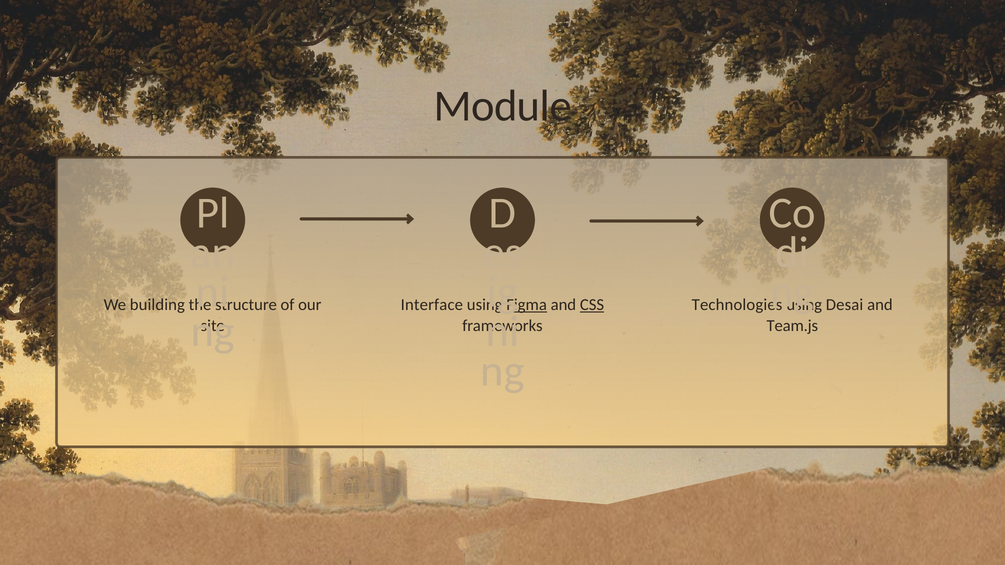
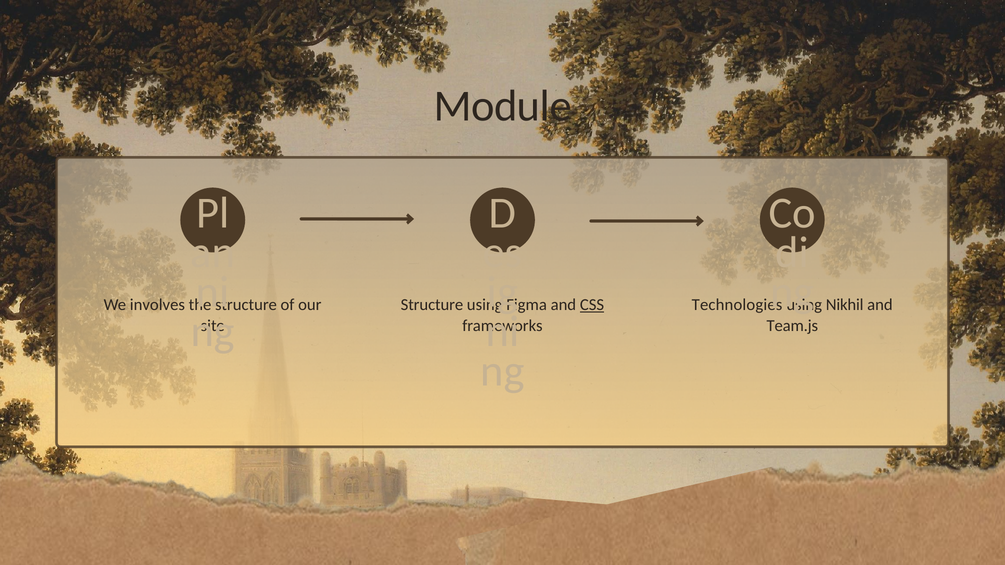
building: building -> involves (157, 305)
Interface: Interface -> Structure (432, 305)
Figma underline: present -> none (527, 305)
Desai: Desai -> Nikhil (845, 305)
